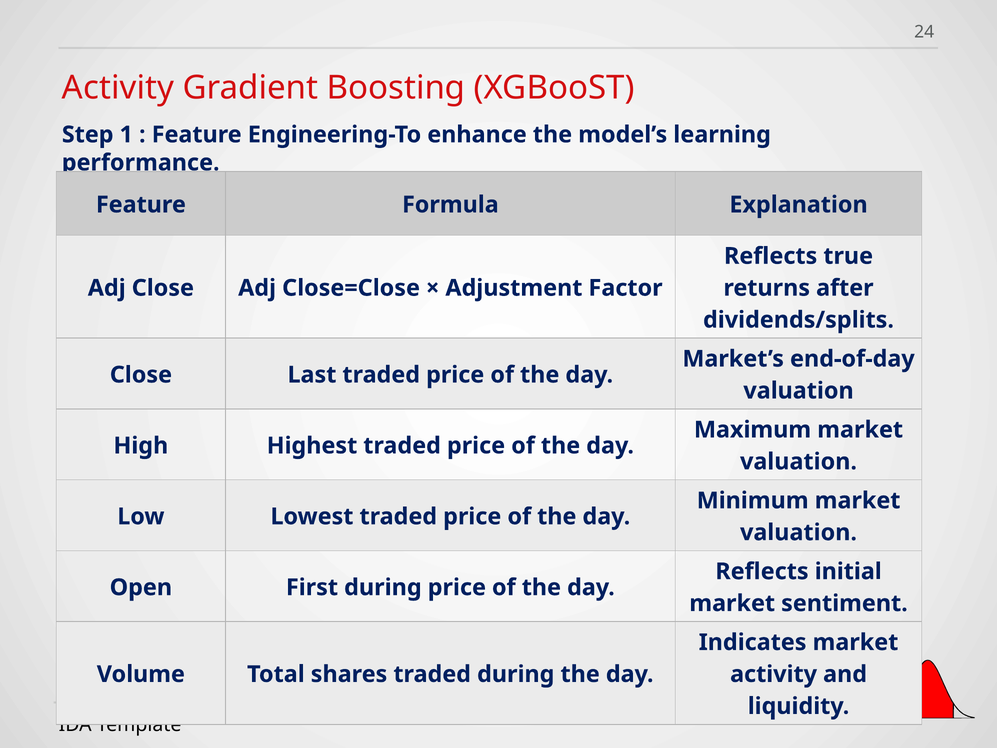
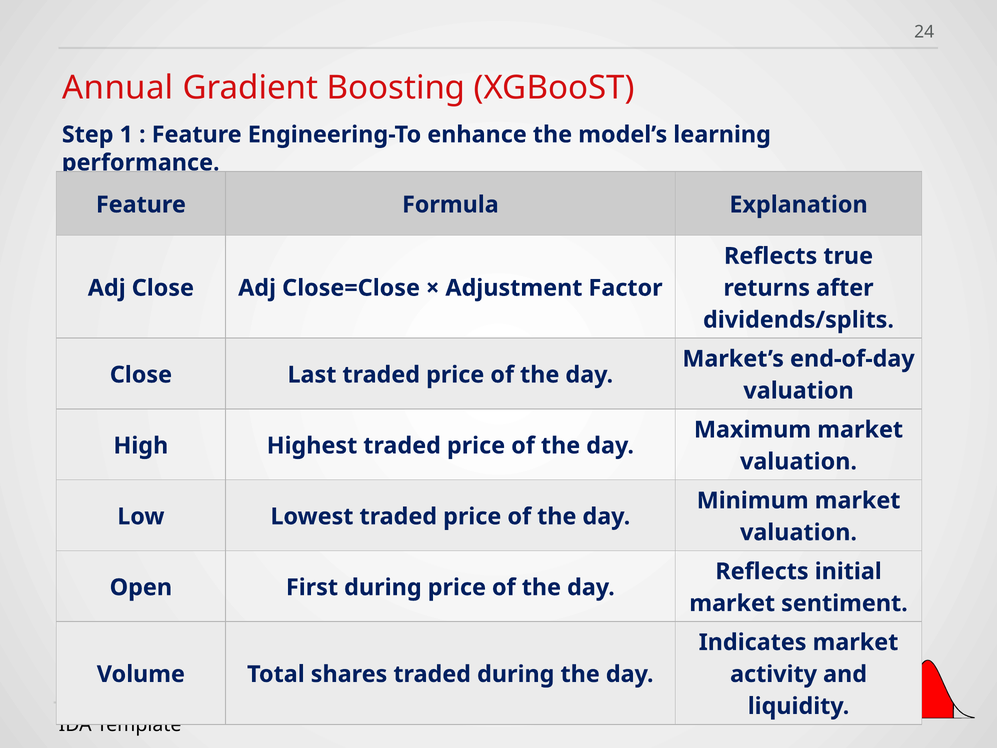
Activity: Activity -> Annual (118, 88)
